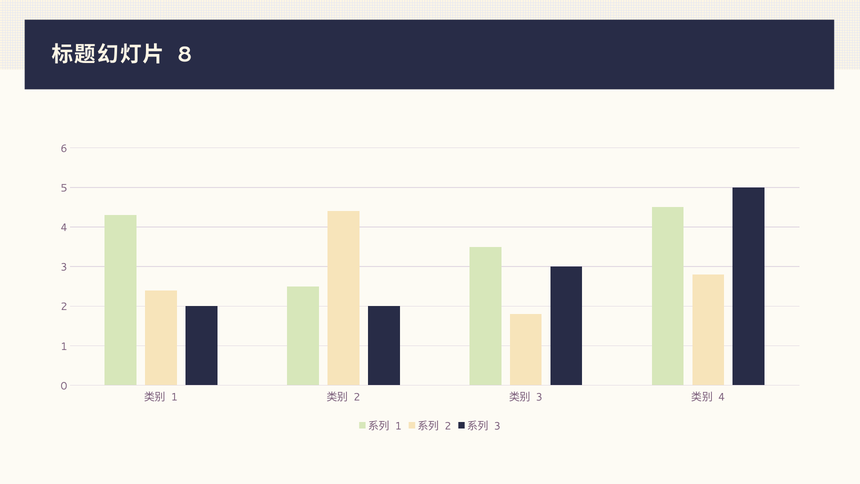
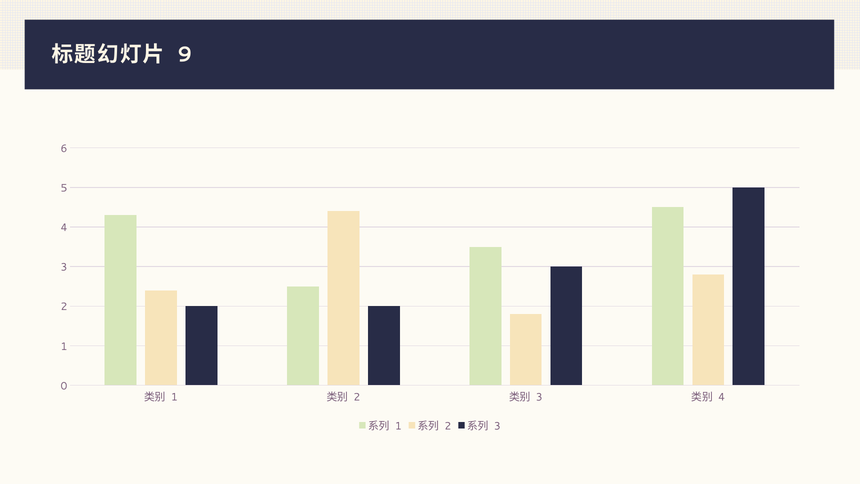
8: 8 -> 9 (185, 55)
